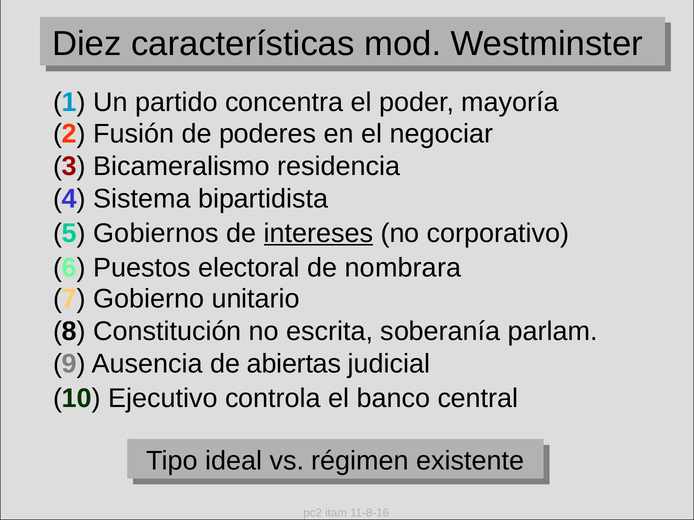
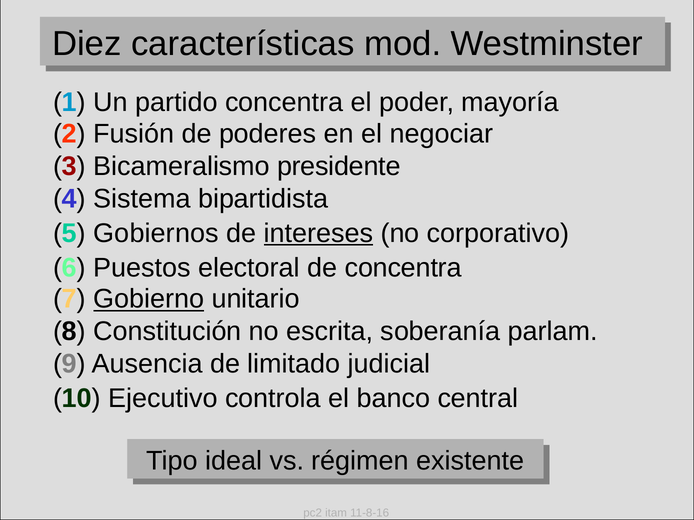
residencia: residencia -> presidente (339, 167)
de nombrara: nombrara -> concentra (403, 268)
Gobierno underline: none -> present (149, 299)
abiertas: abiertas -> limitado (294, 364)
